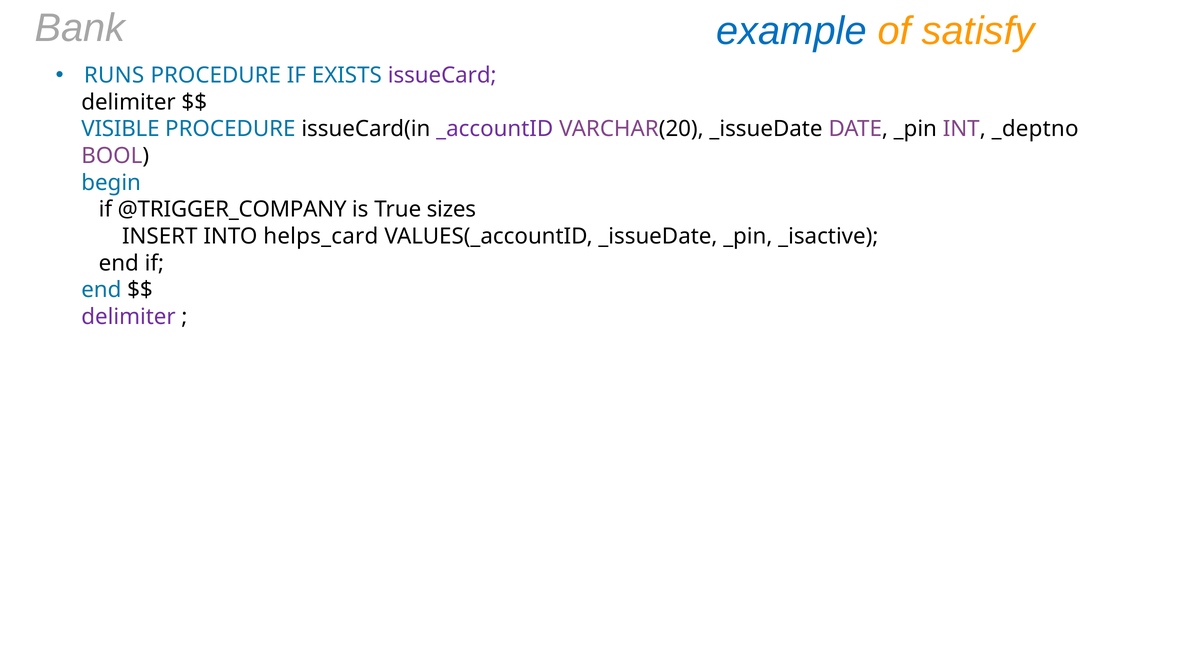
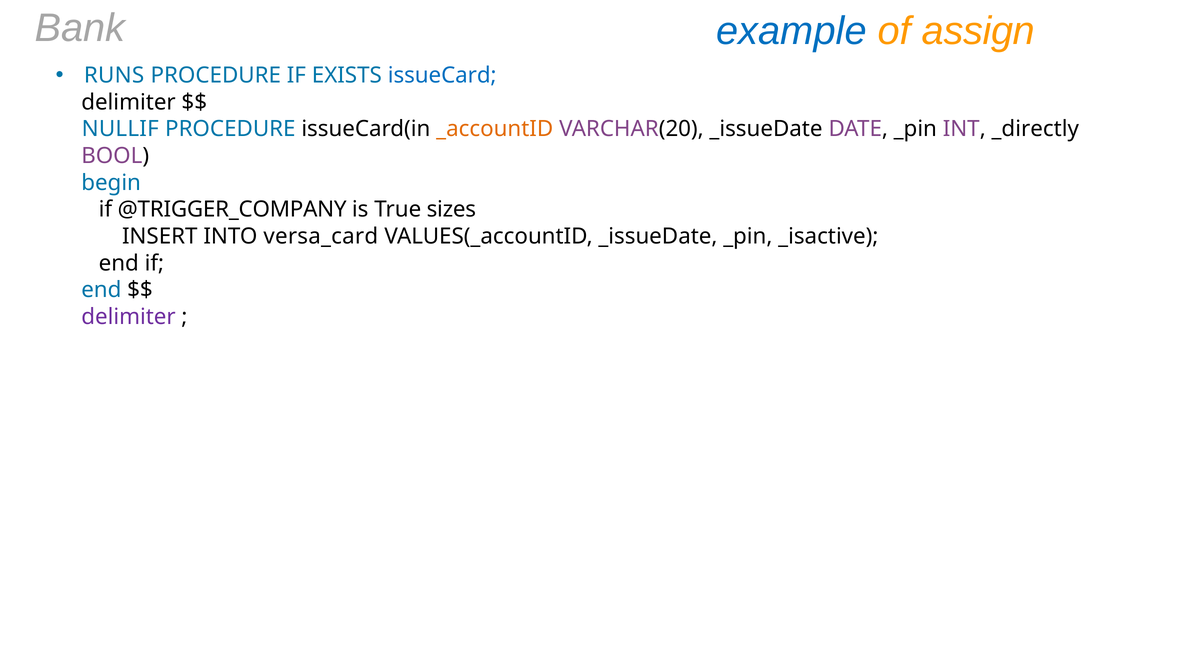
satisfy: satisfy -> assign (979, 31)
issueCard colour: purple -> blue (442, 75)
VISIBLE: VISIBLE -> NULLIF (120, 129)
_accountID colour: purple -> orange (495, 129)
_deptno: _deptno -> _directly (1035, 129)
helps_card: helps_card -> versa_card (321, 236)
